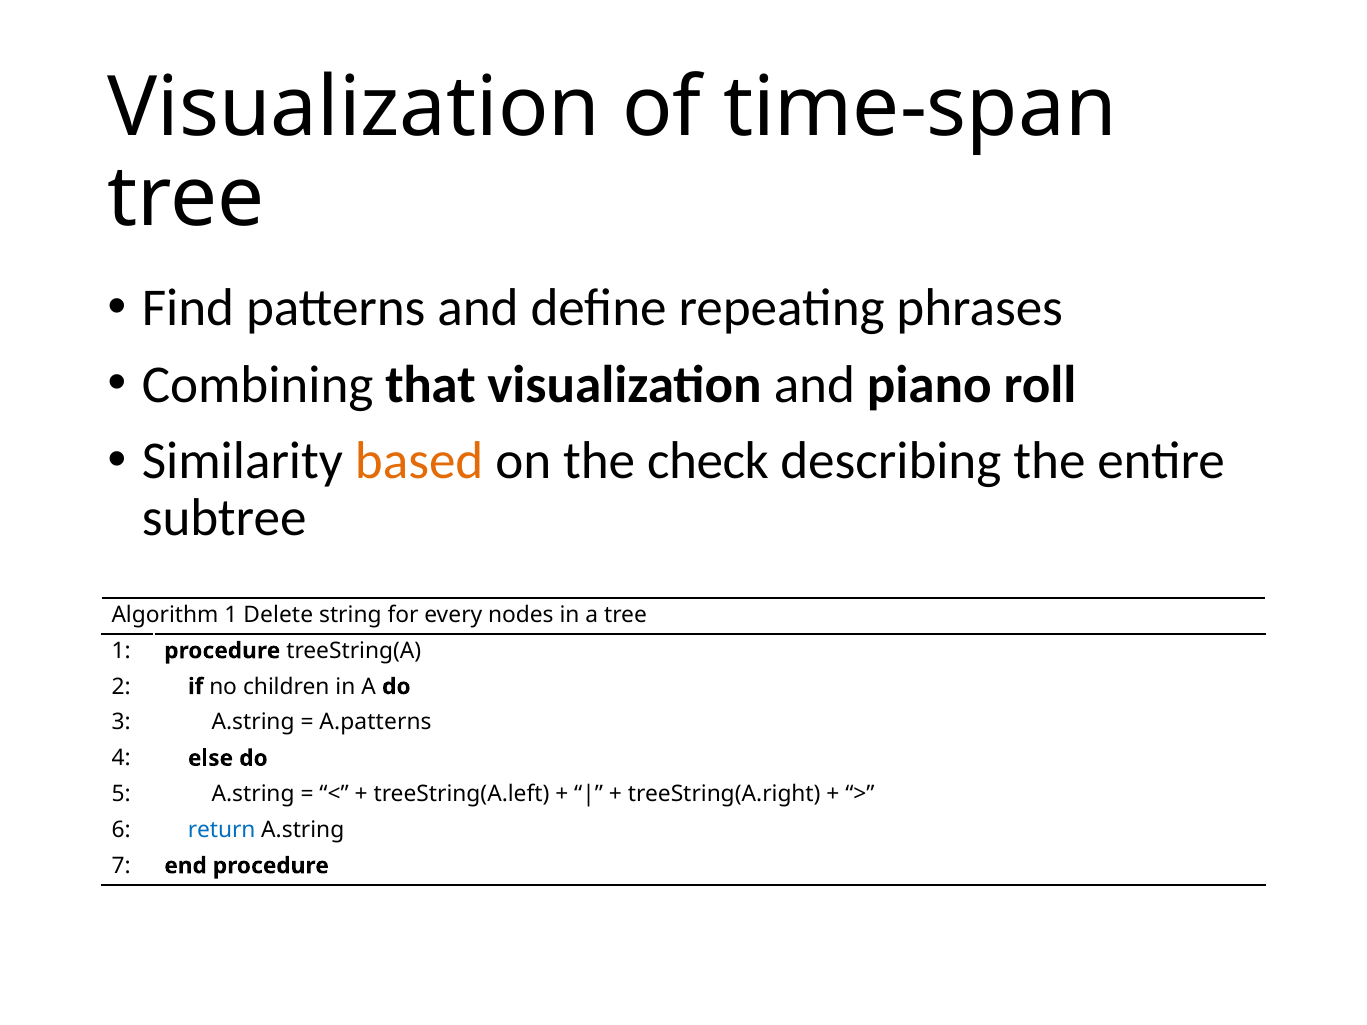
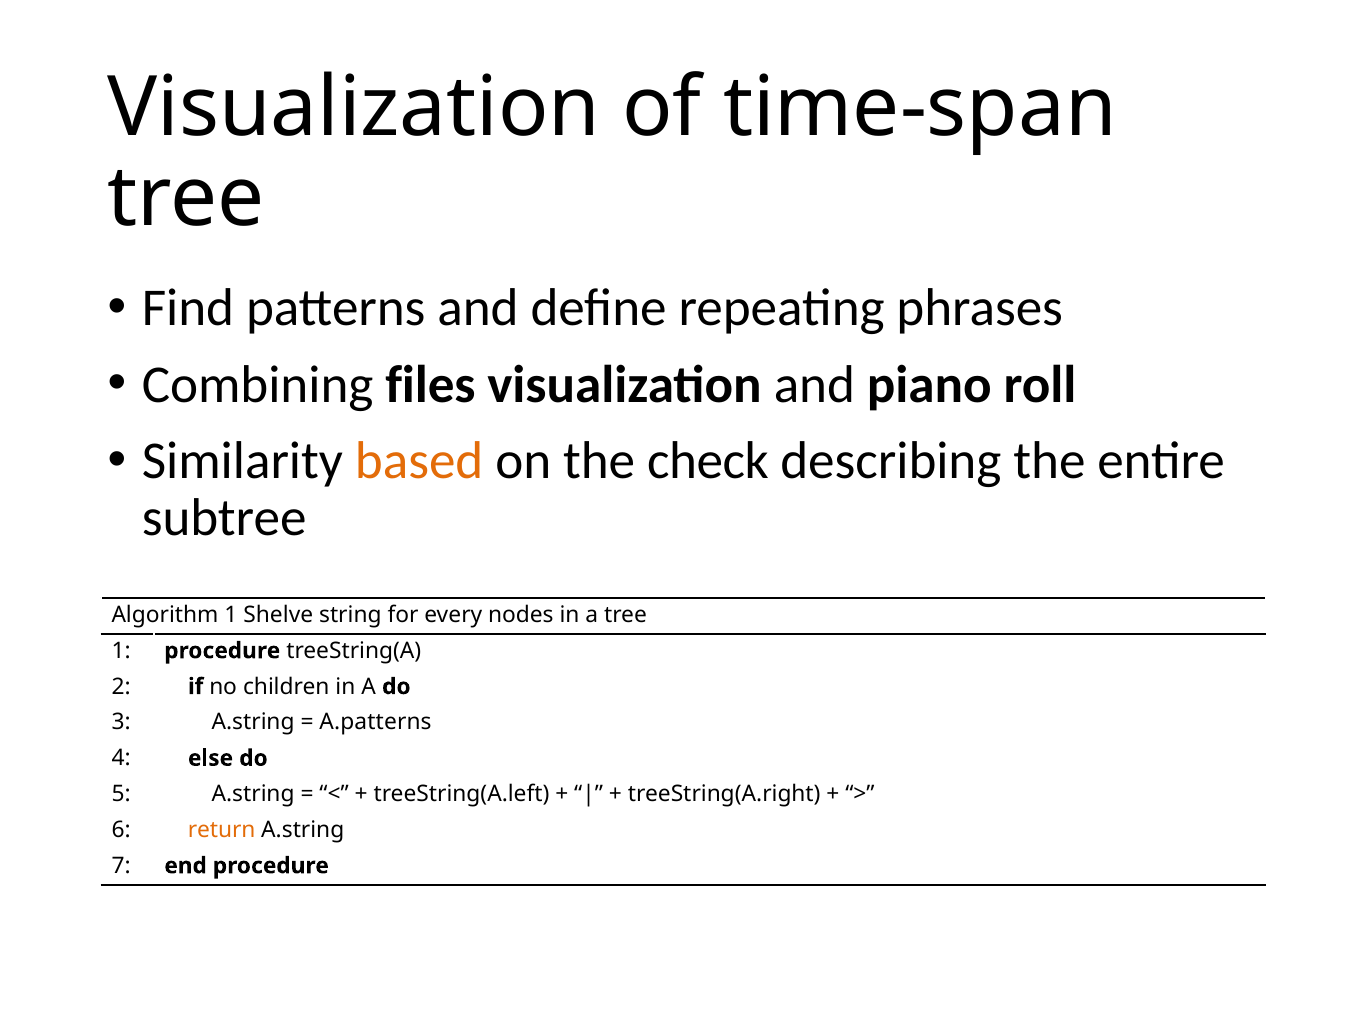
that: that -> files (430, 385)
Delete: Delete -> Shelve (278, 615)
return colour: blue -> orange (222, 830)
